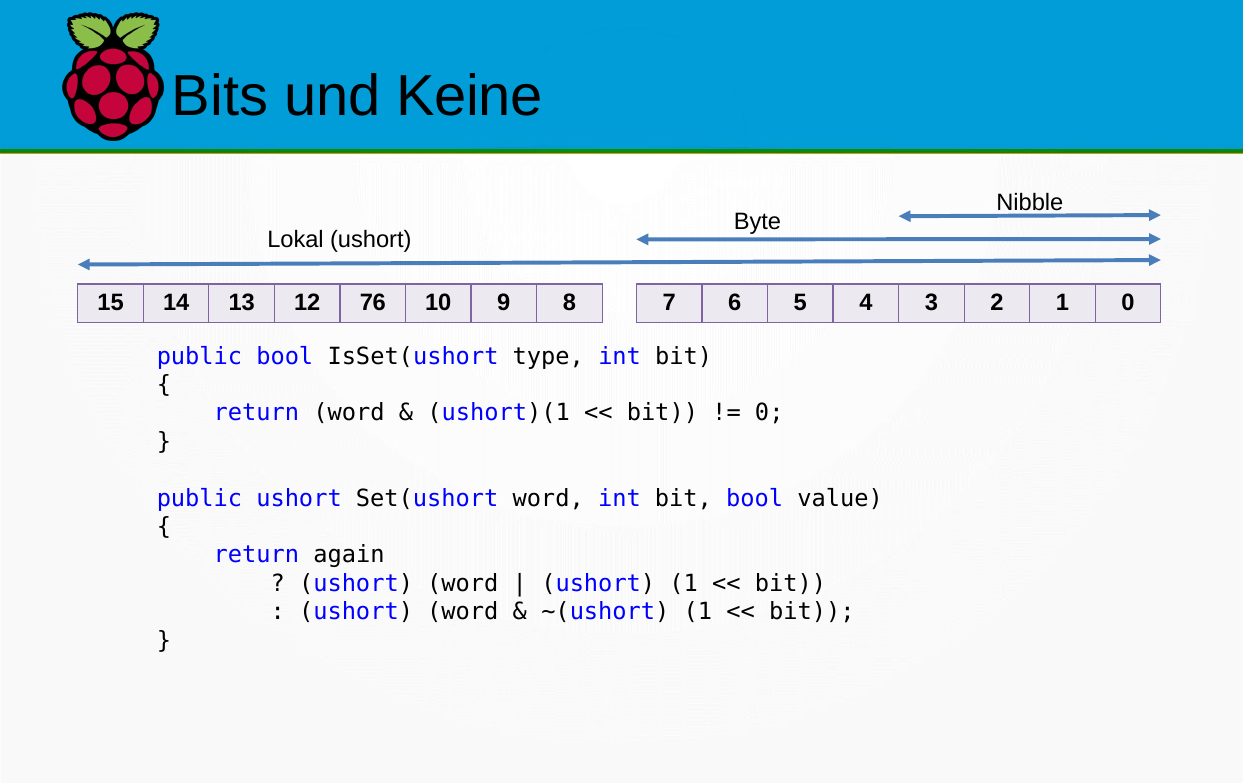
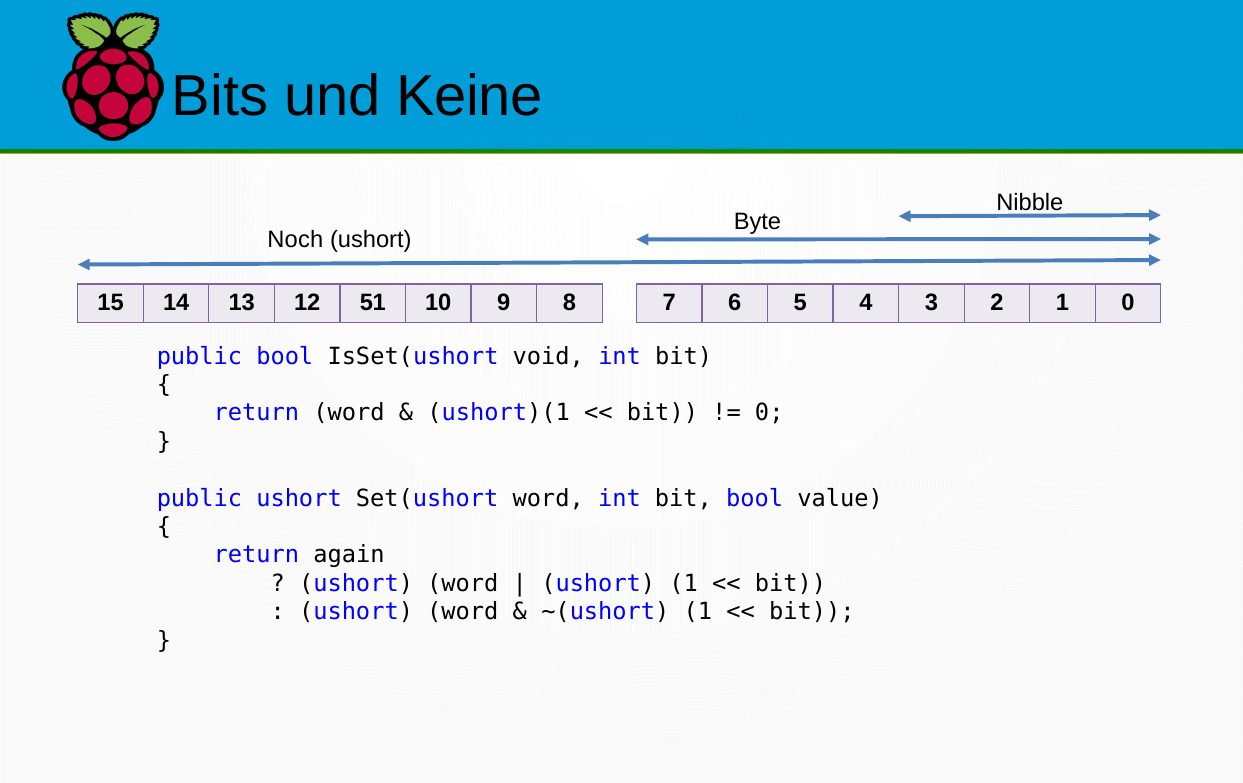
Lokal: Lokal -> Noch (295, 240)
76: 76 -> 51 (373, 302)
type: type -> void (548, 356)
